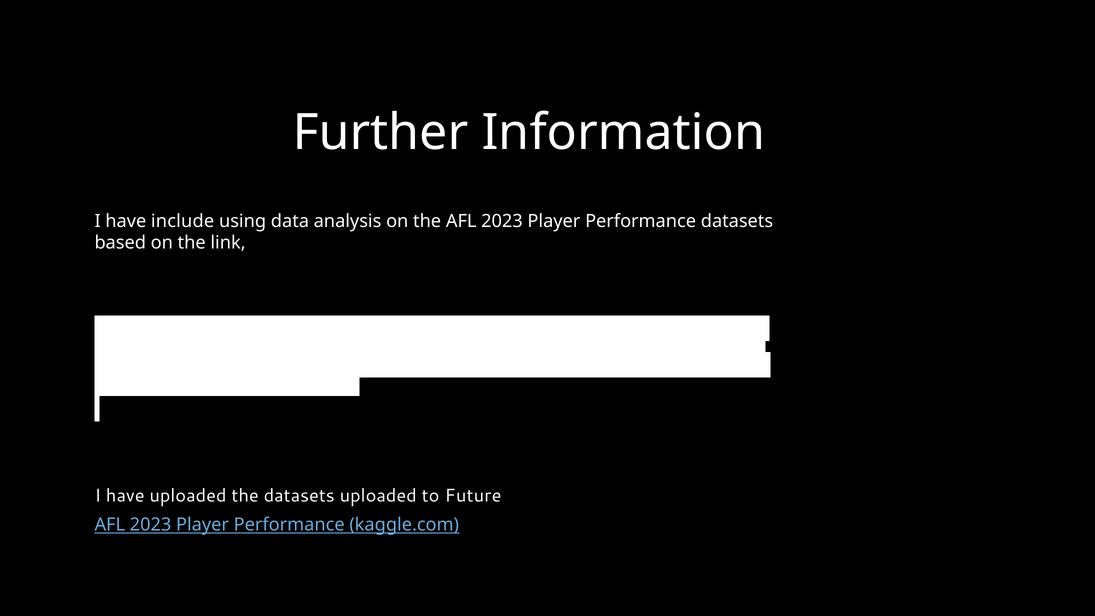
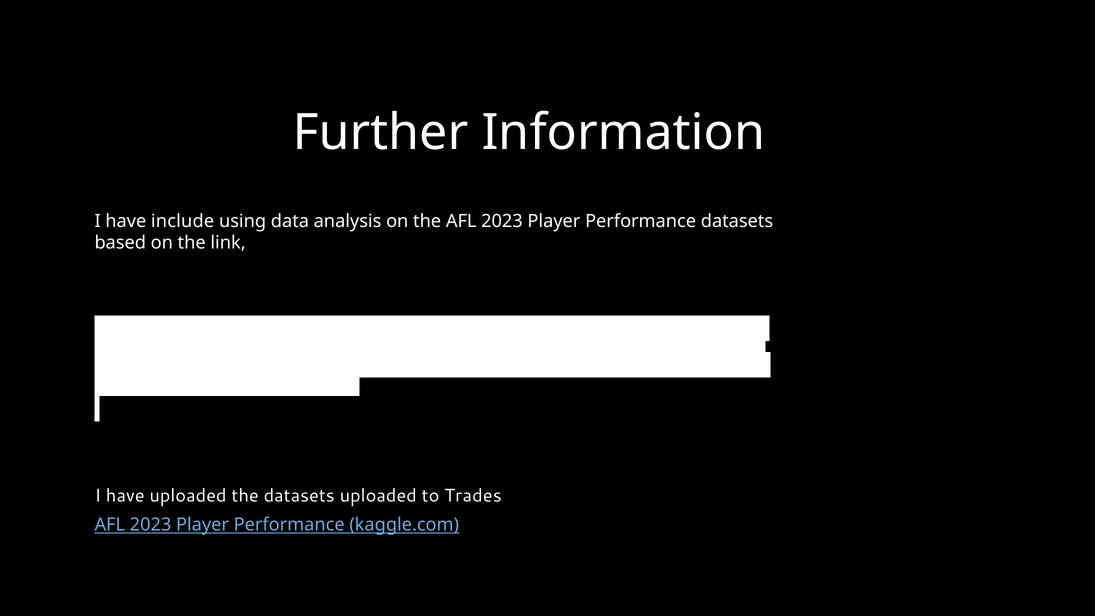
Future: Future -> Trades (473, 496)
